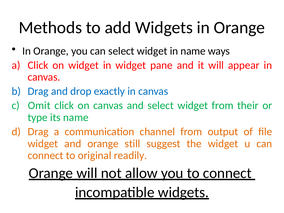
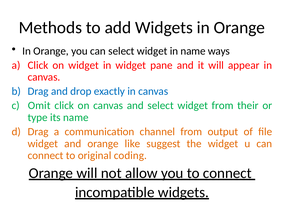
still: still -> like (133, 144)
readily: readily -> coding (130, 155)
